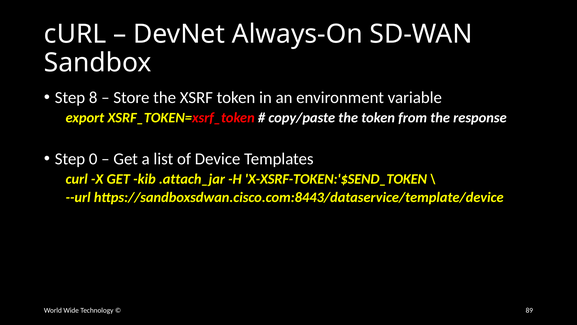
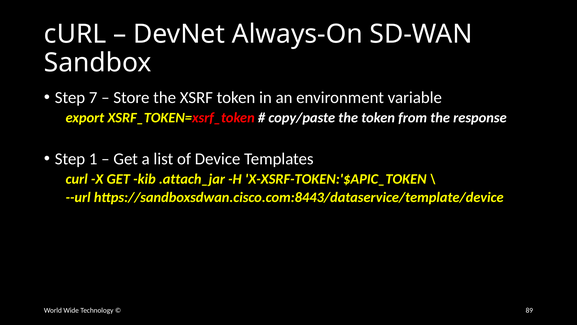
8: 8 -> 7 (93, 98)
0: 0 -> 1 (93, 159)
X-XSRF-TOKEN:'$SEND_TOKEN: X-XSRF-TOKEN:'$SEND_TOKEN -> X-XSRF-TOKEN:'$APIC_TOKEN (336, 179)
